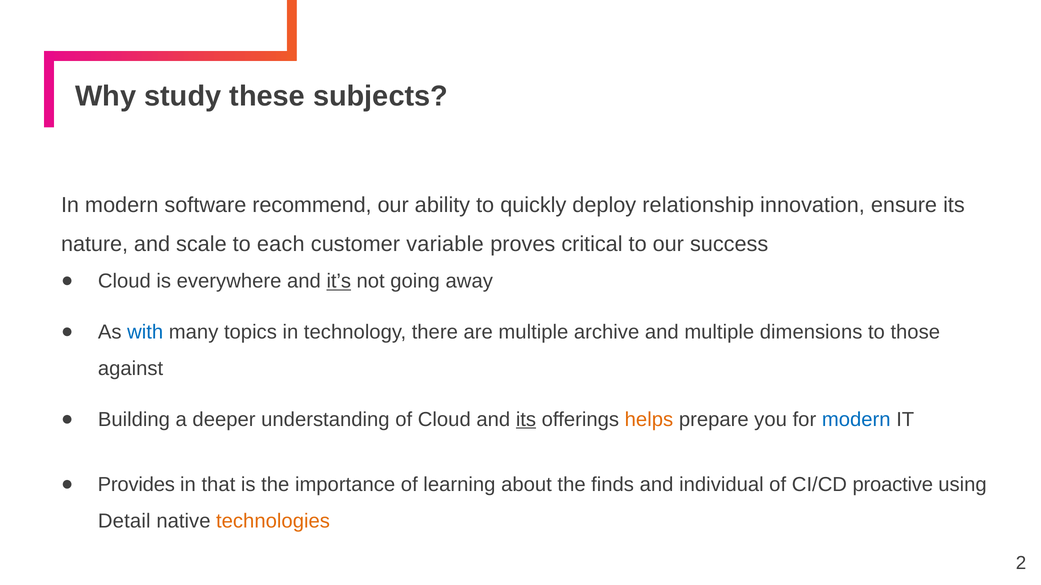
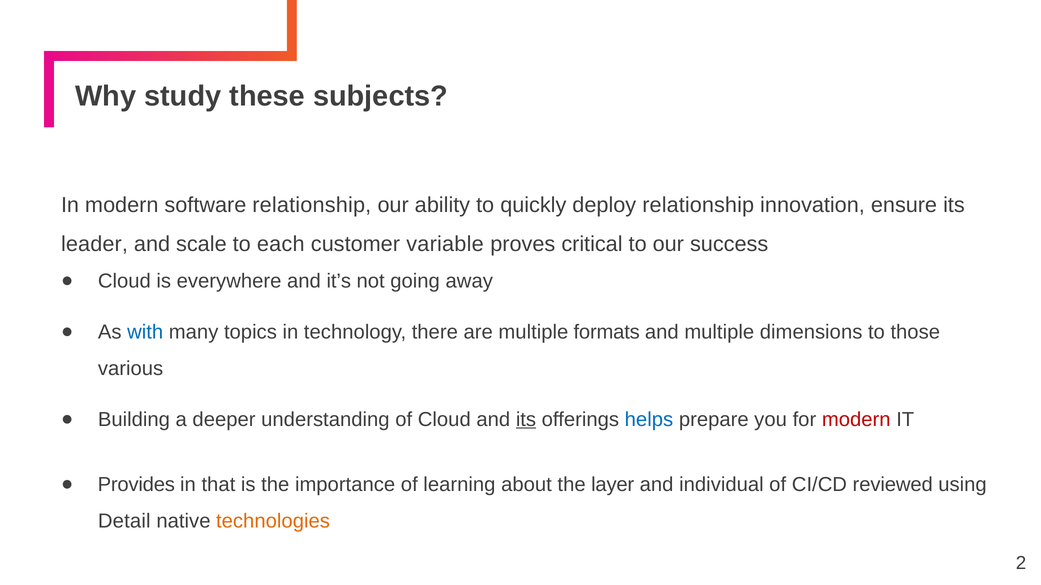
software recommend: recommend -> relationship (312, 205)
nature: nature -> leader (94, 244)
it’s underline: present -> none (339, 282)
archive: archive -> formats (607, 333)
against: against -> various (131, 369)
helps colour: orange -> blue (649, 420)
modern colour: blue -> red (856, 420)
finds: finds -> layer (613, 485)
proactive: proactive -> reviewed (893, 485)
